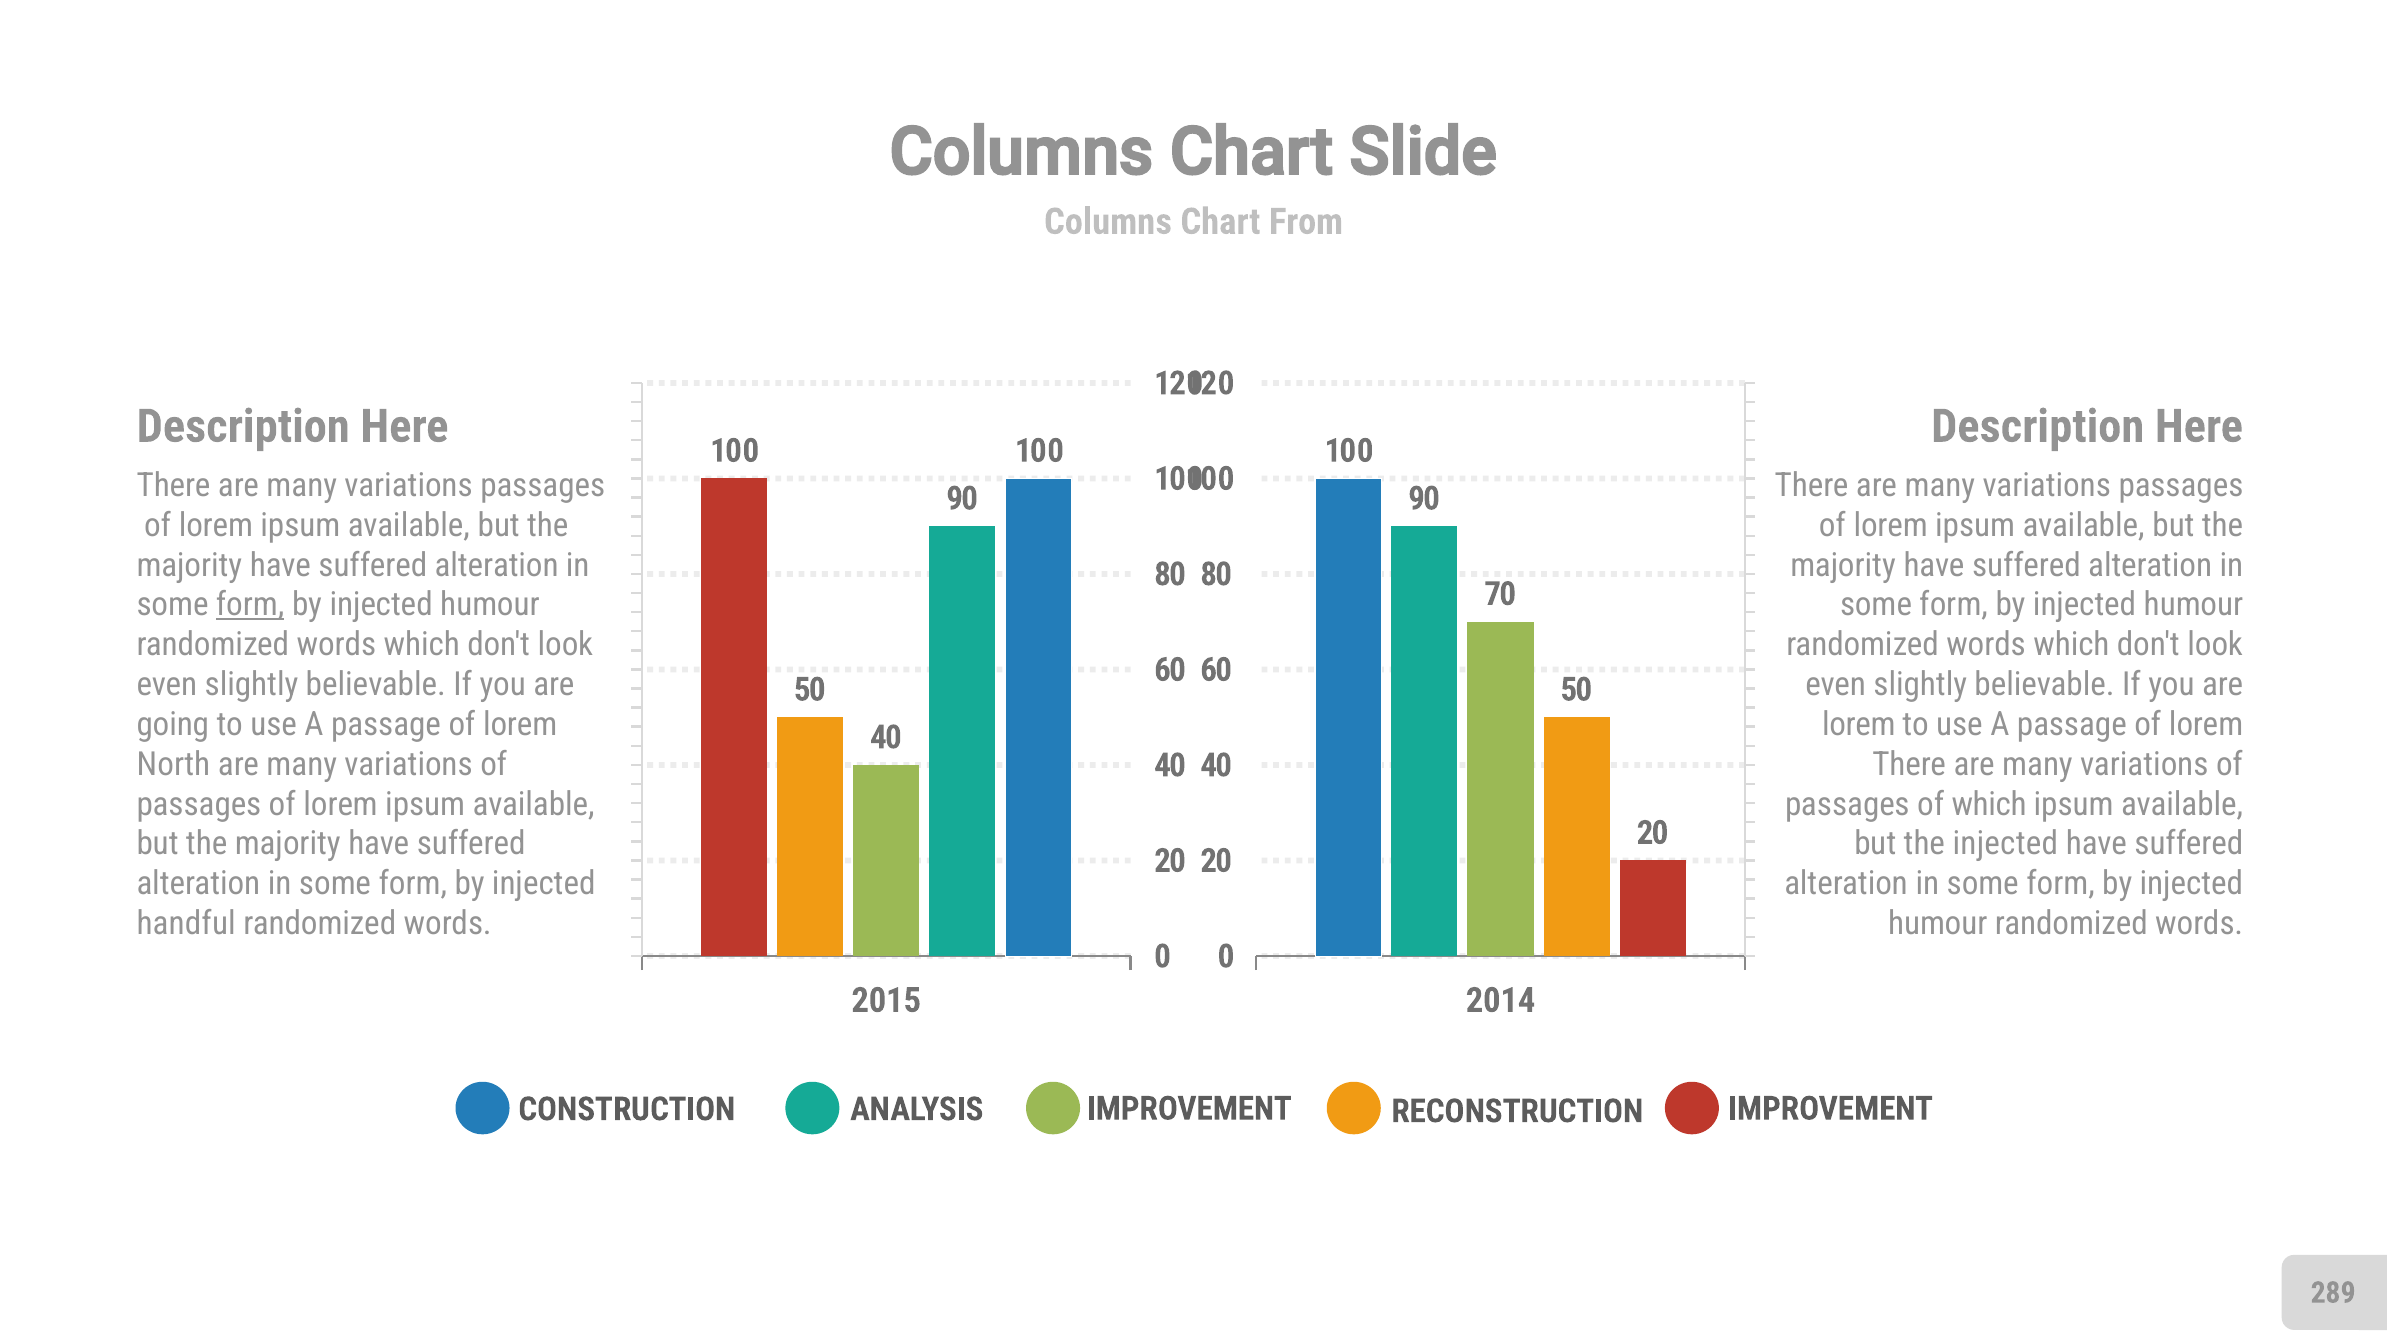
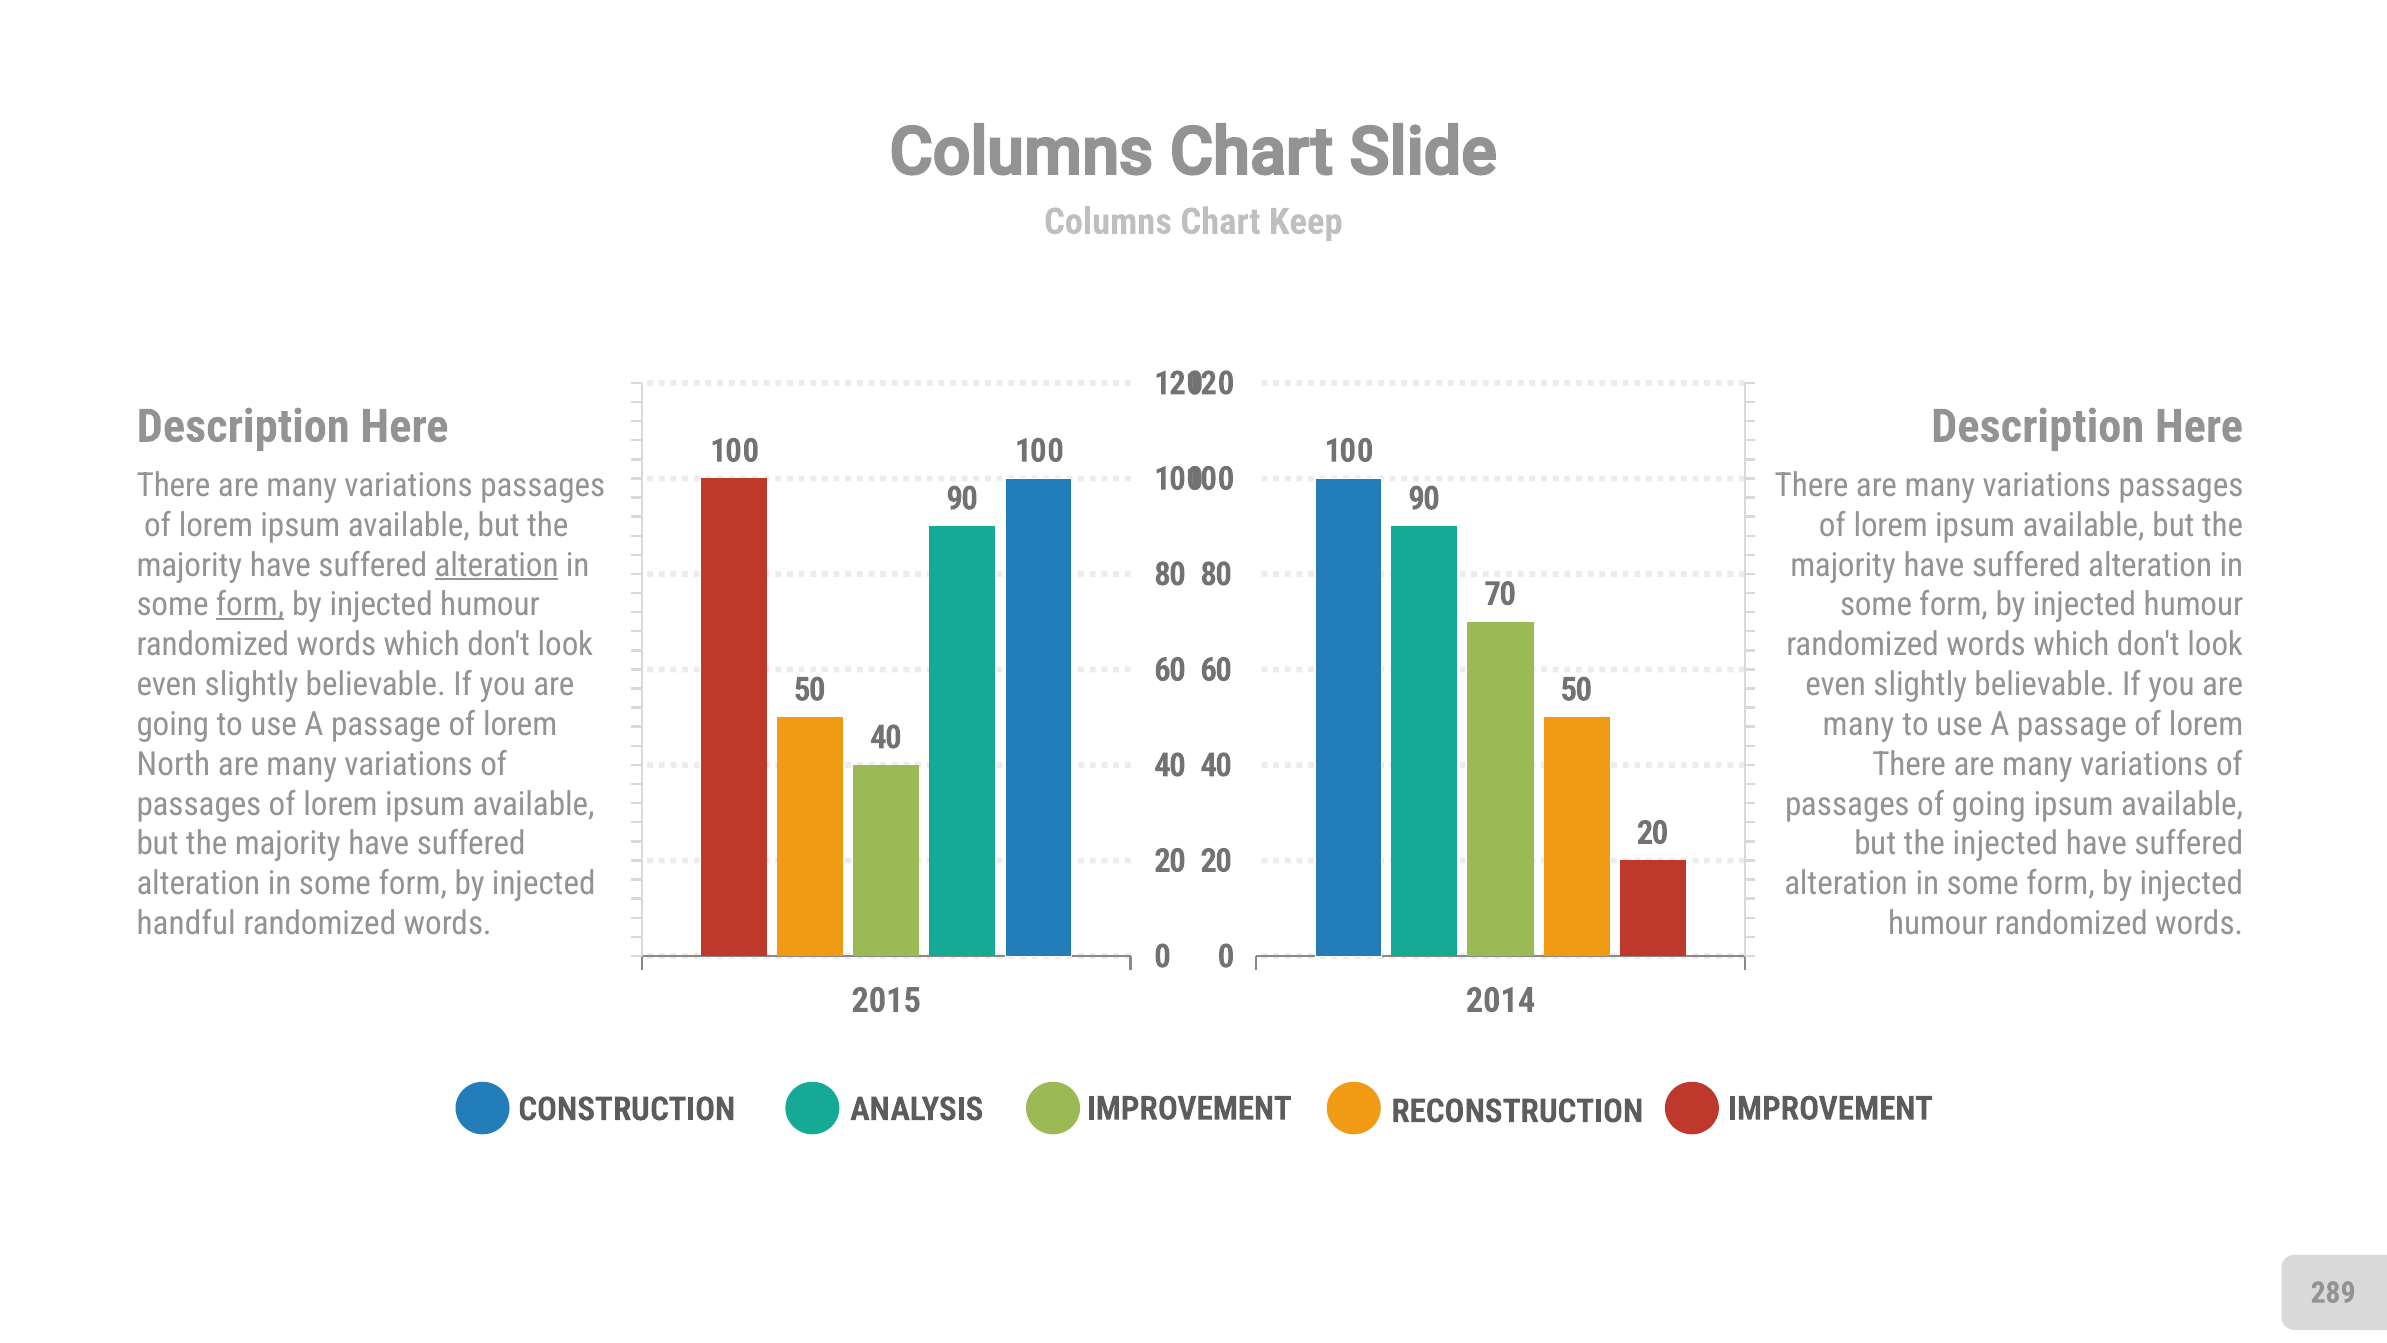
From: From -> Keep (1306, 222)
alteration underline: none -> present (497, 565)
lorem: lorem -> many (1859, 724)
of which: which -> going (1989, 804)
